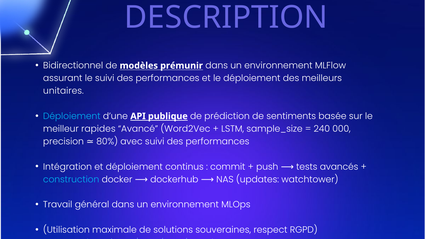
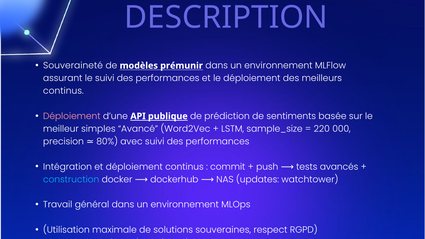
Bidirectionnel: Bidirectionnel -> Souveraineté (73, 66)
unitaires: unitaires -> continus (63, 91)
Déploiement colour: light blue -> pink (72, 116)
rapides: rapides -> simples (98, 129)
240: 240 -> 220 (322, 129)
